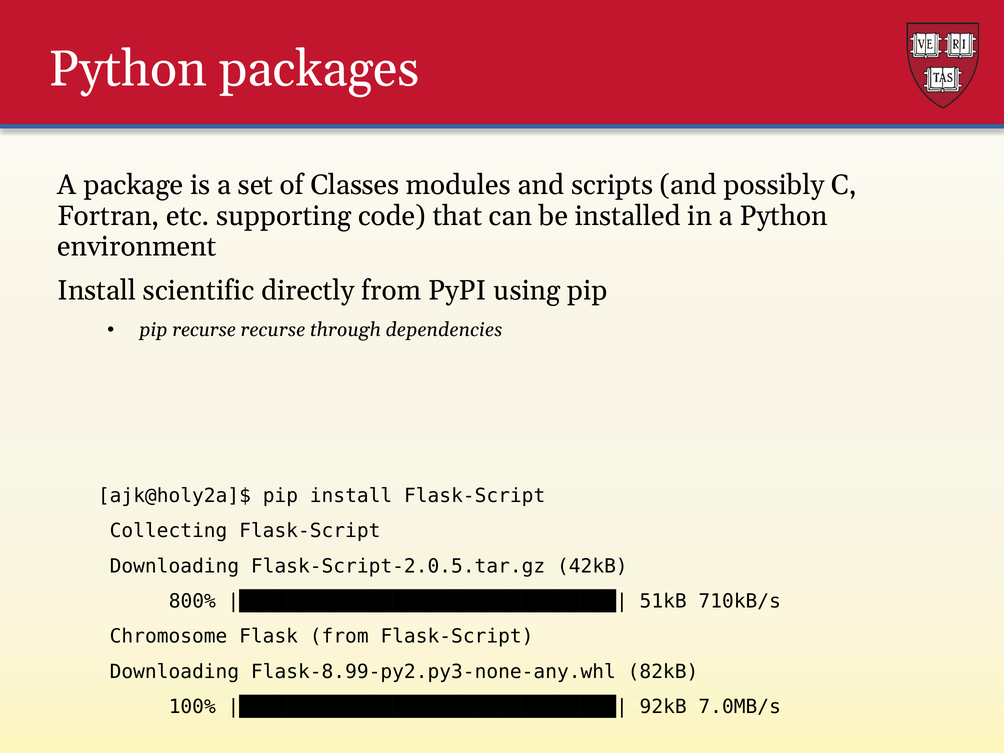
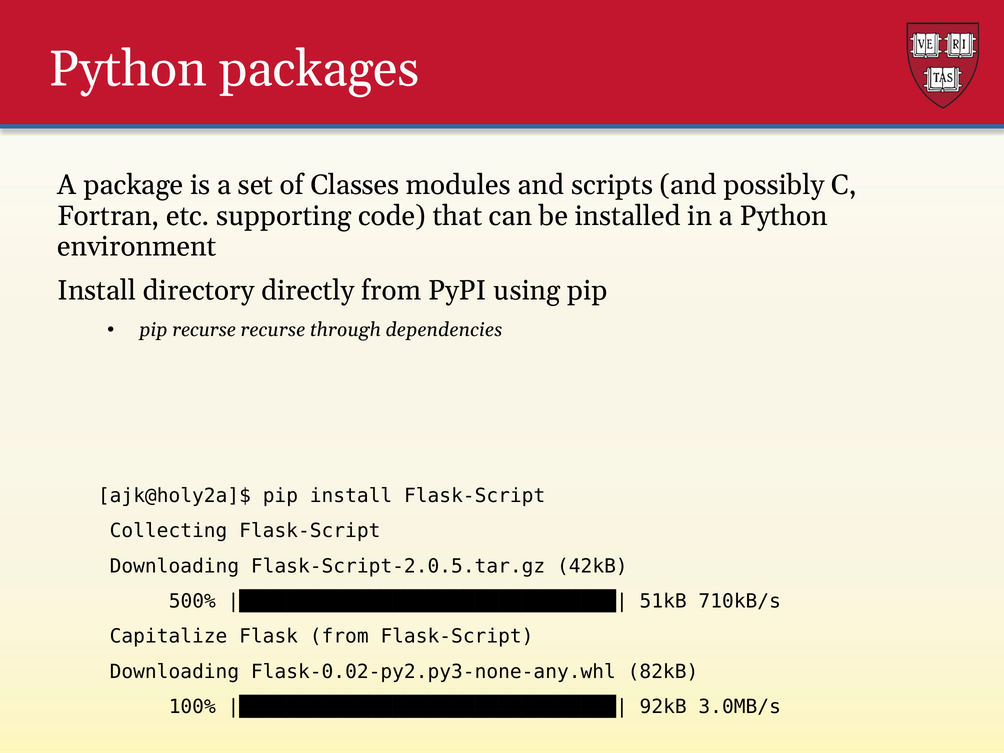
scientific: scientific -> directory (199, 290)
800%: 800% -> 500% (192, 601)
Chromosome: Chromosome -> Capitalize (169, 636)
Flask-8.99-py2.py3-none-any.whl: Flask-8.99-py2.py3-none-any.whl -> Flask-0.02-py2.py3-none-any.whl (433, 672)
7.0MB/s: 7.0MB/s -> 3.0MB/s (740, 707)
